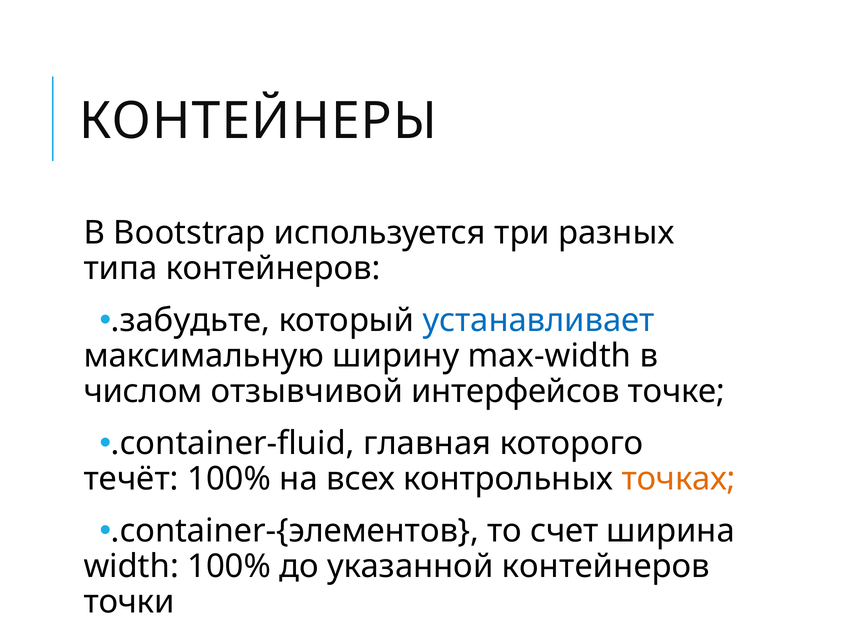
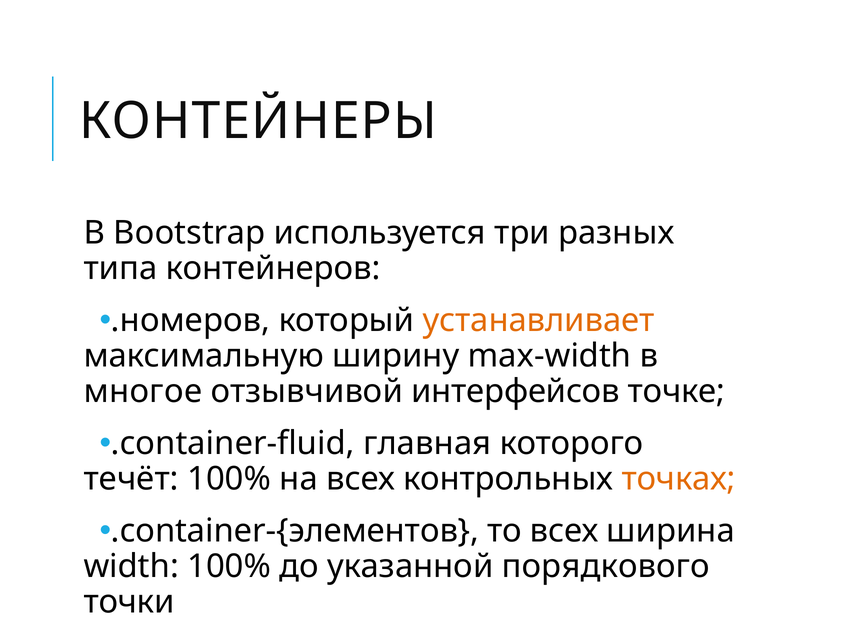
.забудьте: .забудьте -> .номеров (191, 320)
устанавливает colour: blue -> orange (539, 320)
числом: числом -> многое (143, 391)
то счет: счет -> всех (564, 531)
указанной контейнеров: контейнеров -> порядкового (606, 566)
